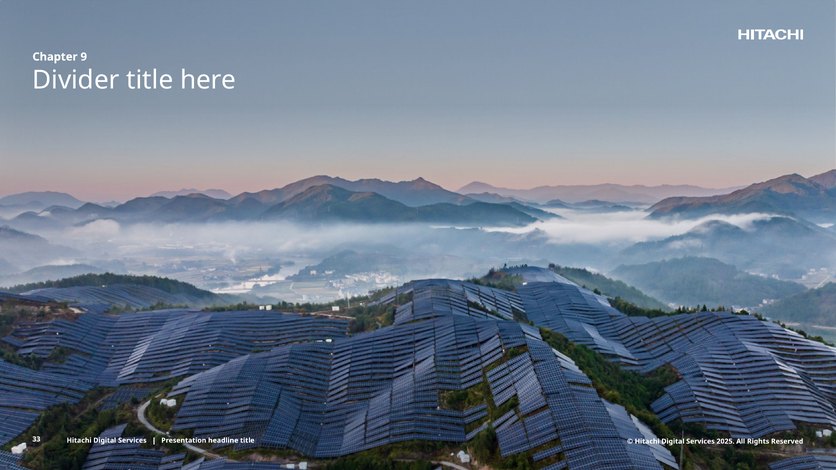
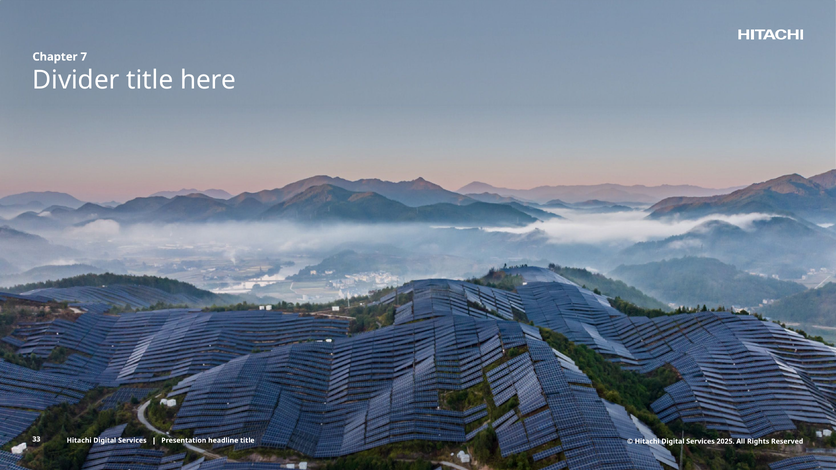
9: 9 -> 7 (84, 57)
